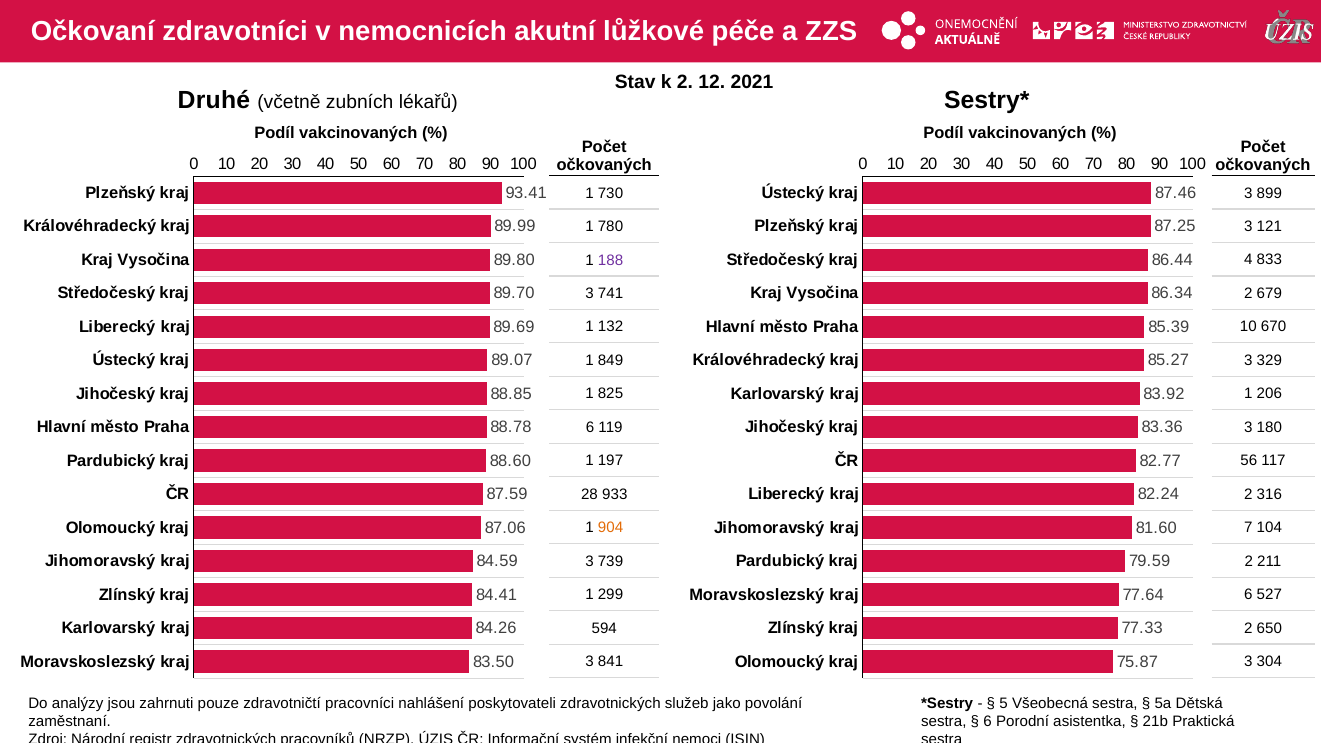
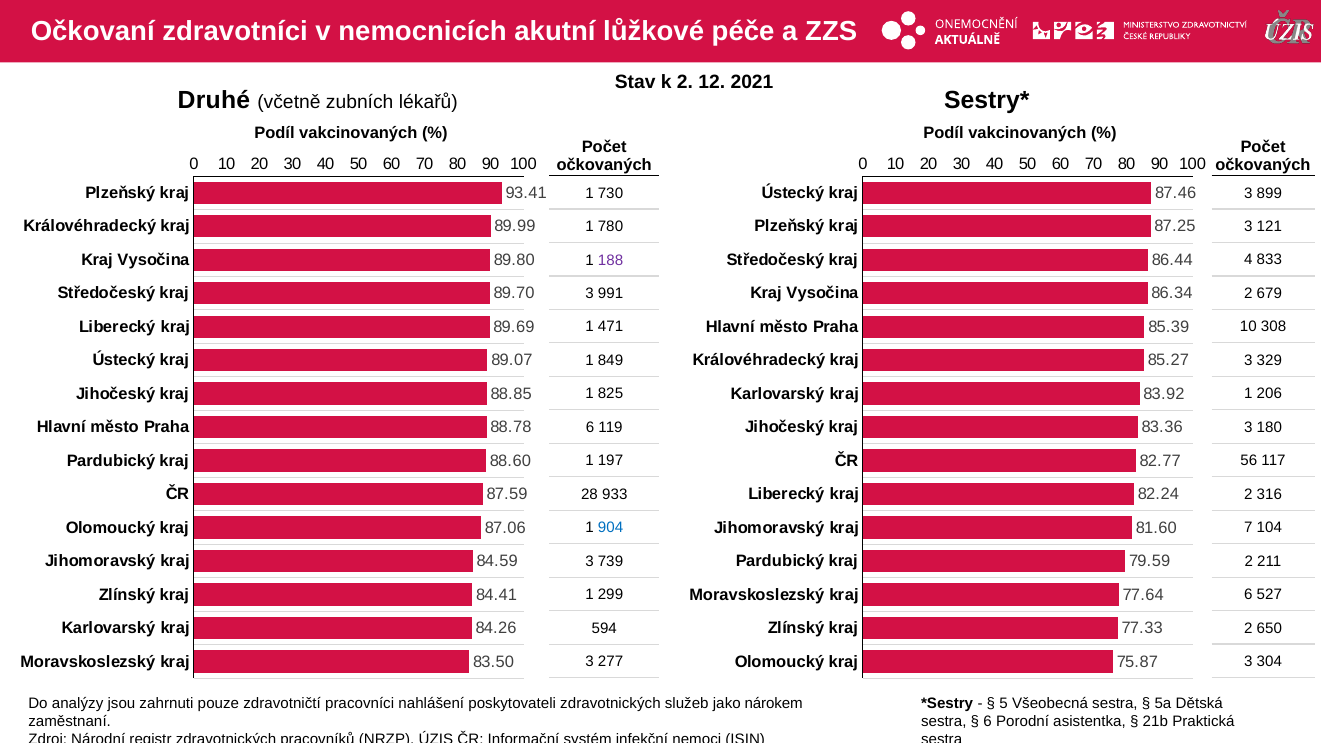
741: 741 -> 991 (610, 294)
132: 132 -> 471 (610, 327)
670: 670 -> 308 (1274, 327)
904 colour: orange -> blue (610, 528)
841: 841 -> 277 (610, 662)
povolání: povolání -> nárokem (774, 703)
